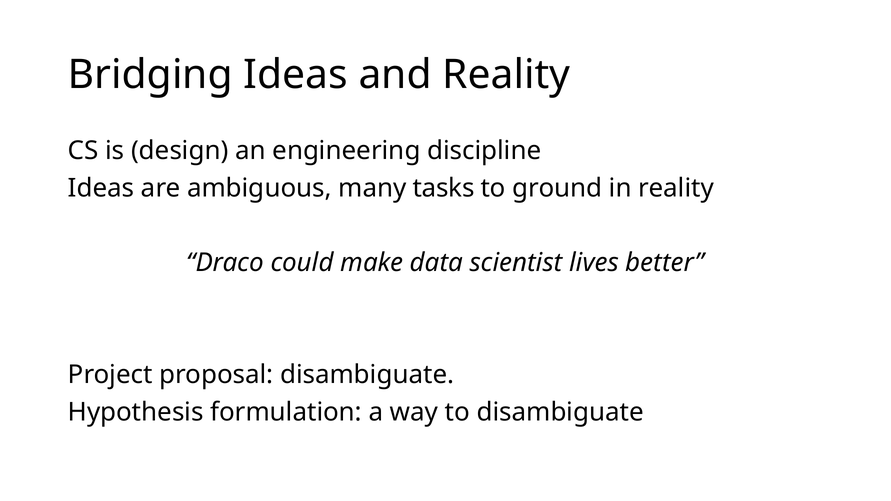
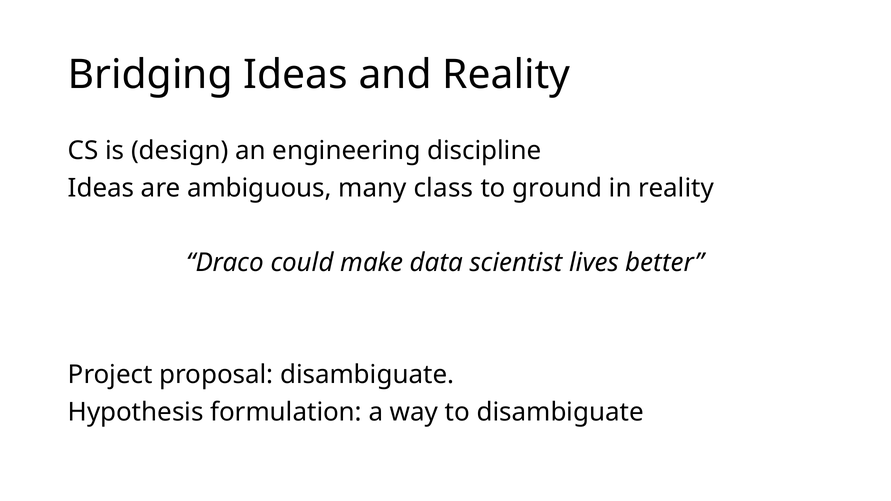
tasks: tasks -> class (443, 188)
